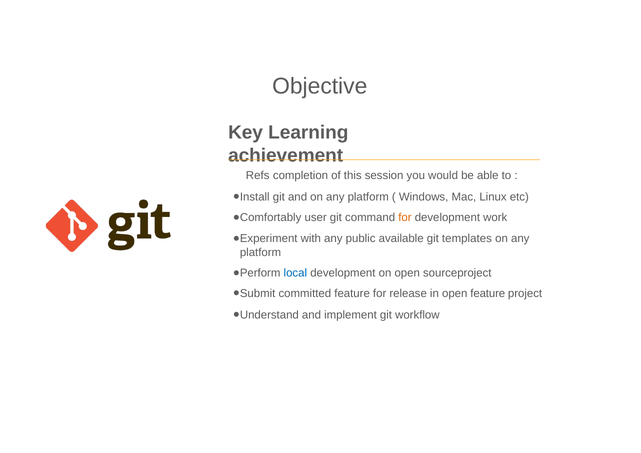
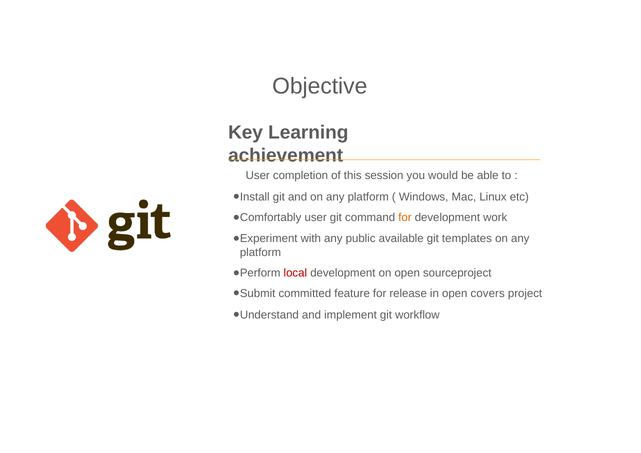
Refs: Refs -> User (258, 176)
local colour: blue -> red (295, 273)
open feature: feature -> covers (488, 294)
